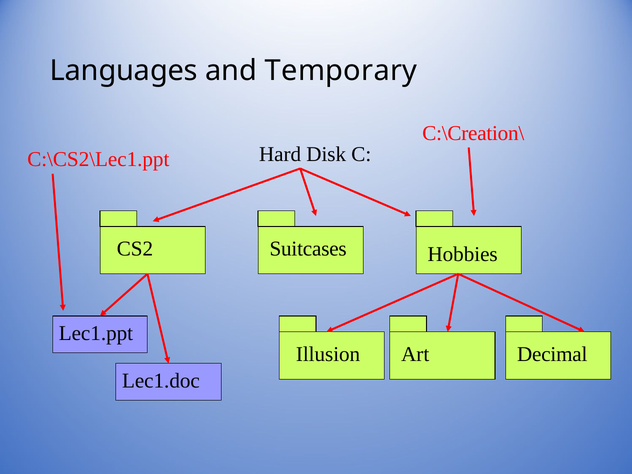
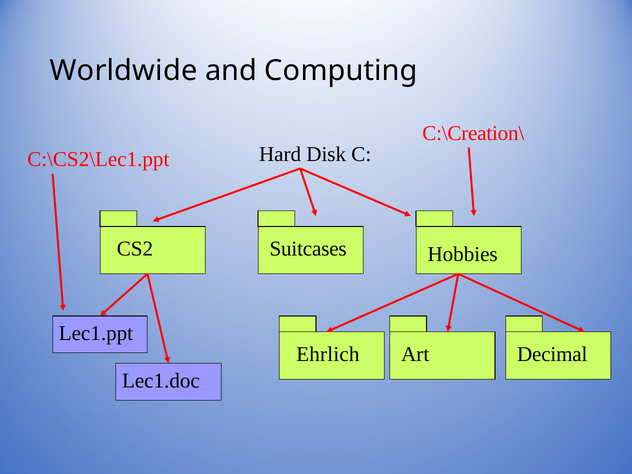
Languages: Languages -> Worldwide (124, 71)
Temporary: Temporary -> Computing (341, 71)
Illusion: Illusion -> Ehrlich (328, 354)
